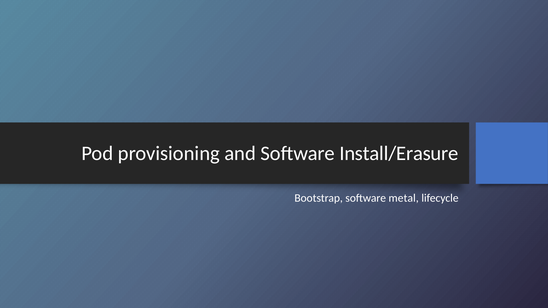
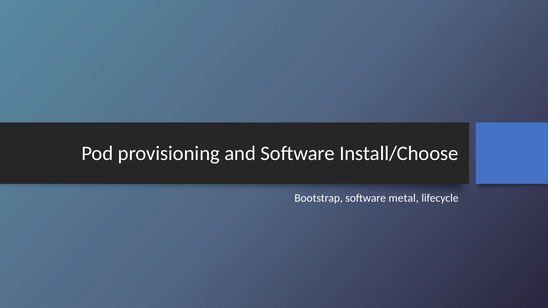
Install/Erasure: Install/Erasure -> Install/Choose (399, 153)
